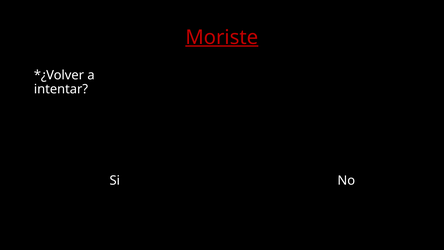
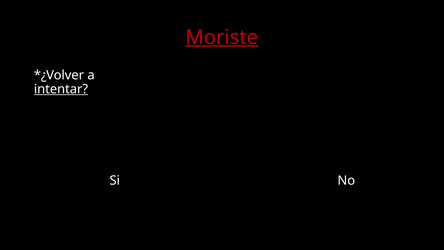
intentar underline: none -> present (61, 89)
